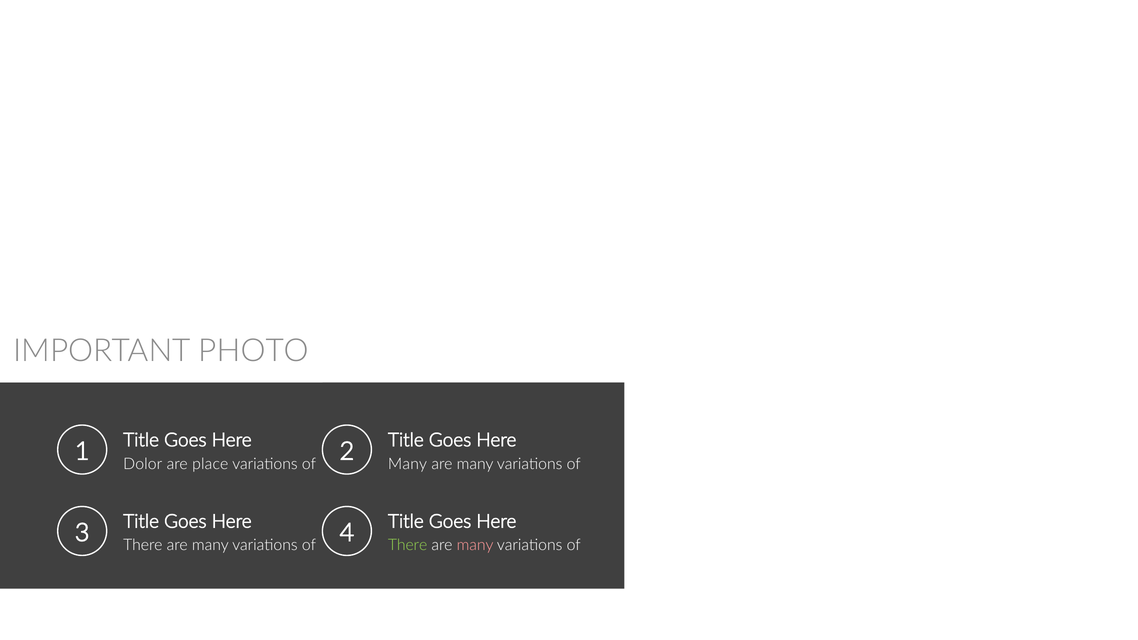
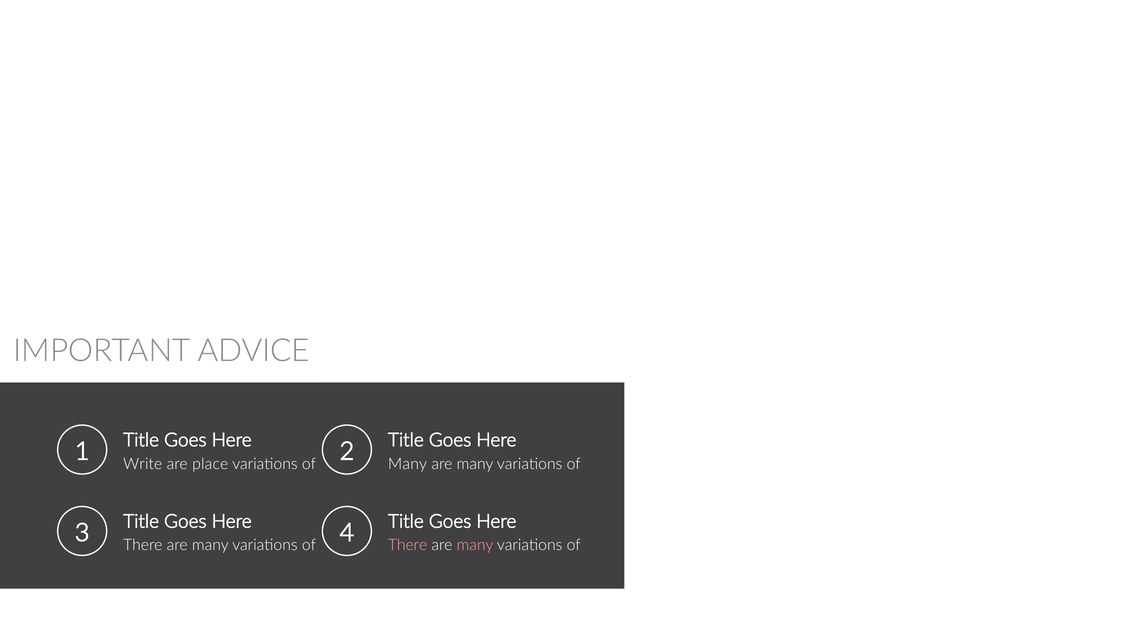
PHOTO: PHOTO -> ADVICE (254, 351)
Dolor: Dolor -> Write (143, 464)
There colour: light green -> pink (408, 545)
